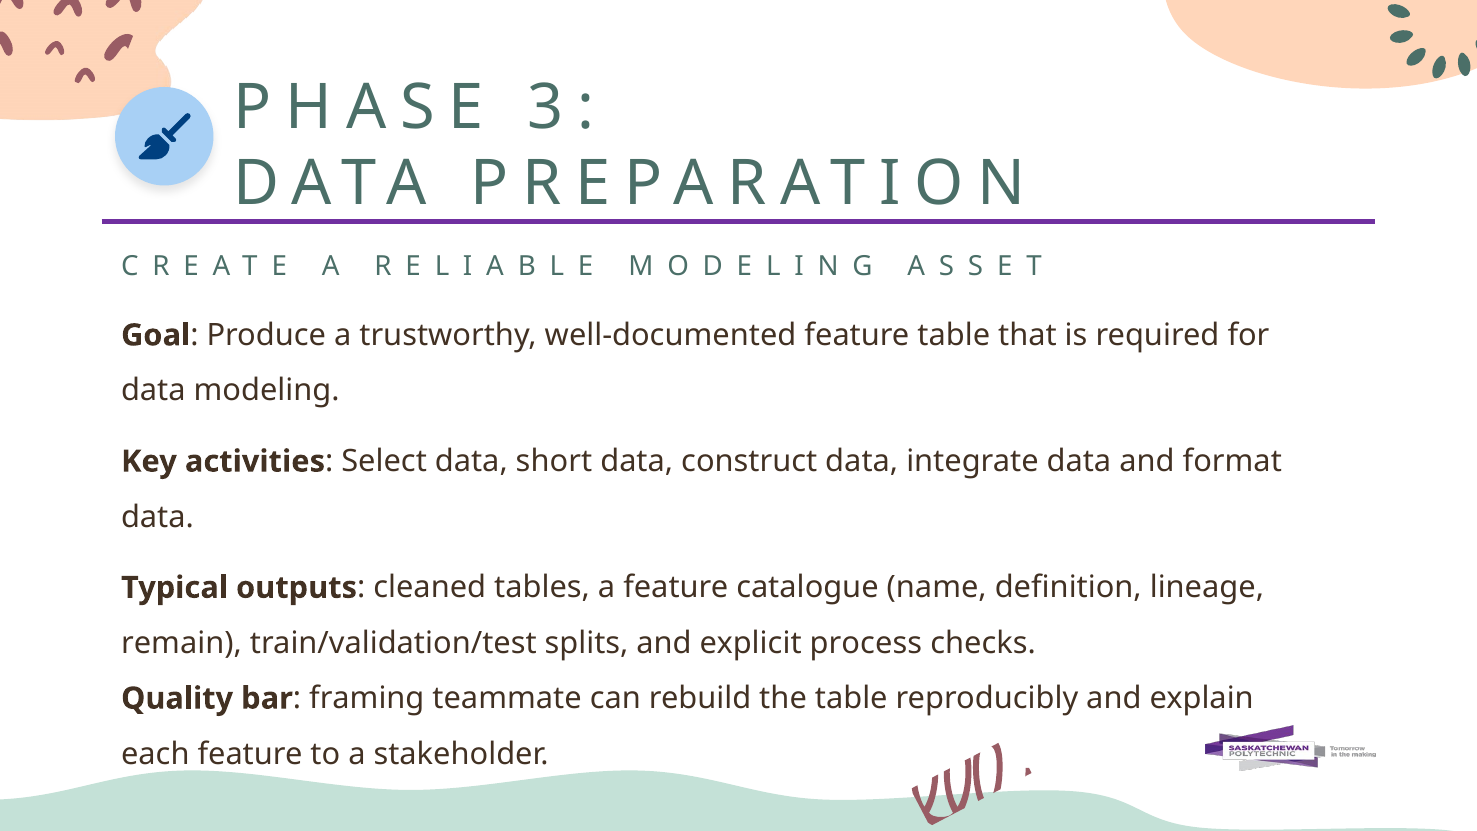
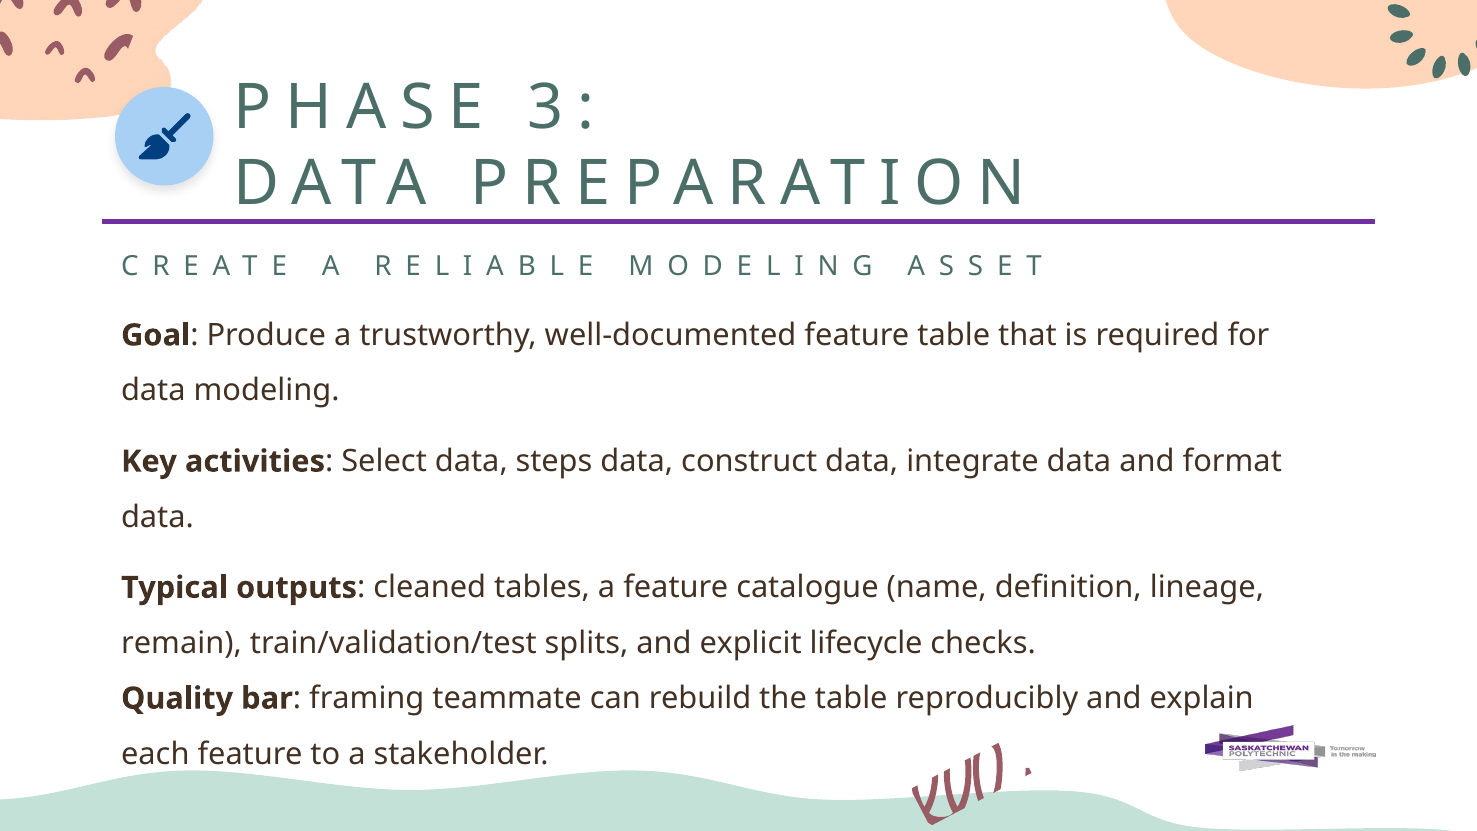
short: short -> steps (554, 461)
process: process -> lifecycle (866, 643)
